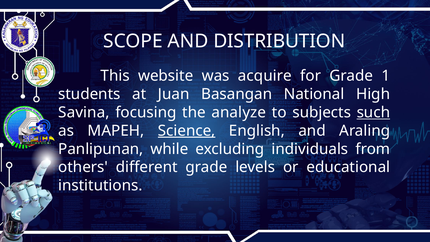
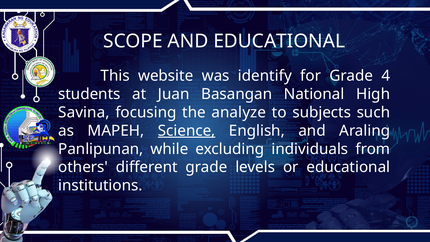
AND DISTRIBUTION: DISTRIBUTION -> EDUCATIONAL (279, 41)
acquire: acquire -> identify (265, 76)
1: 1 -> 4 (386, 76)
such underline: present -> none (373, 112)
